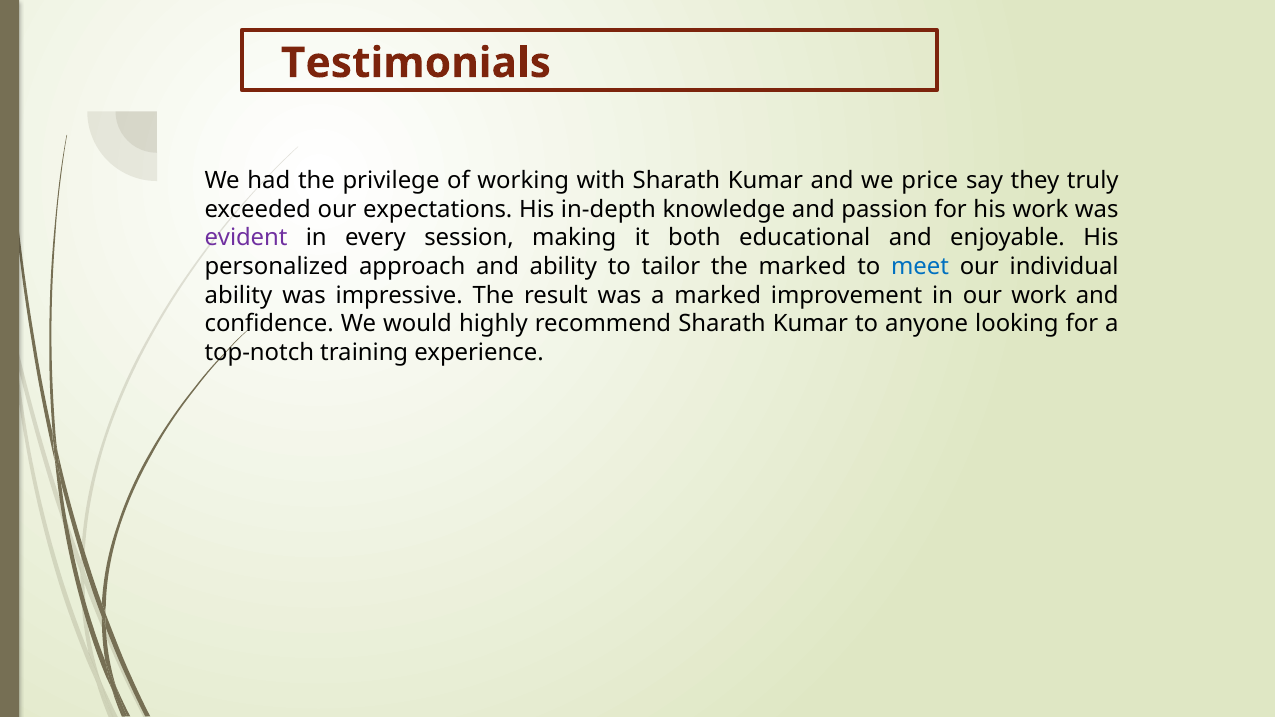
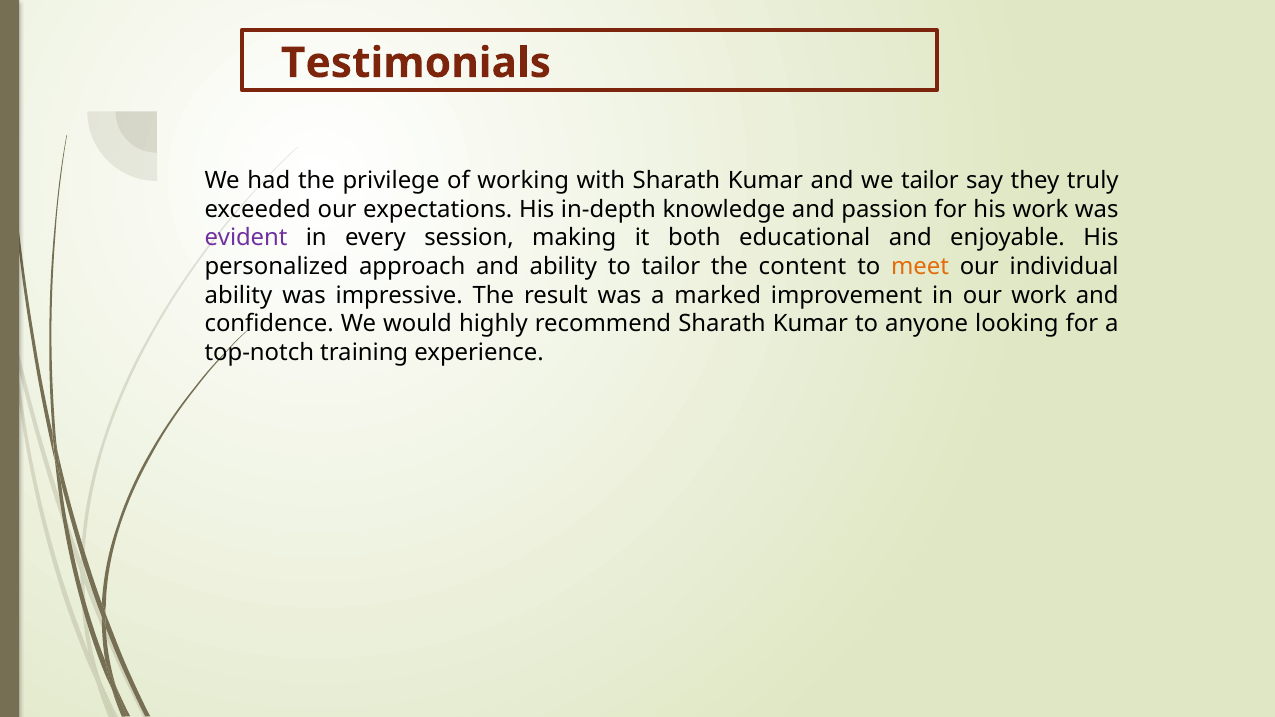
we price: price -> tailor (930, 181)
the marked: marked -> content (802, 267)
meet colour: blue -> orange (920, 267)
